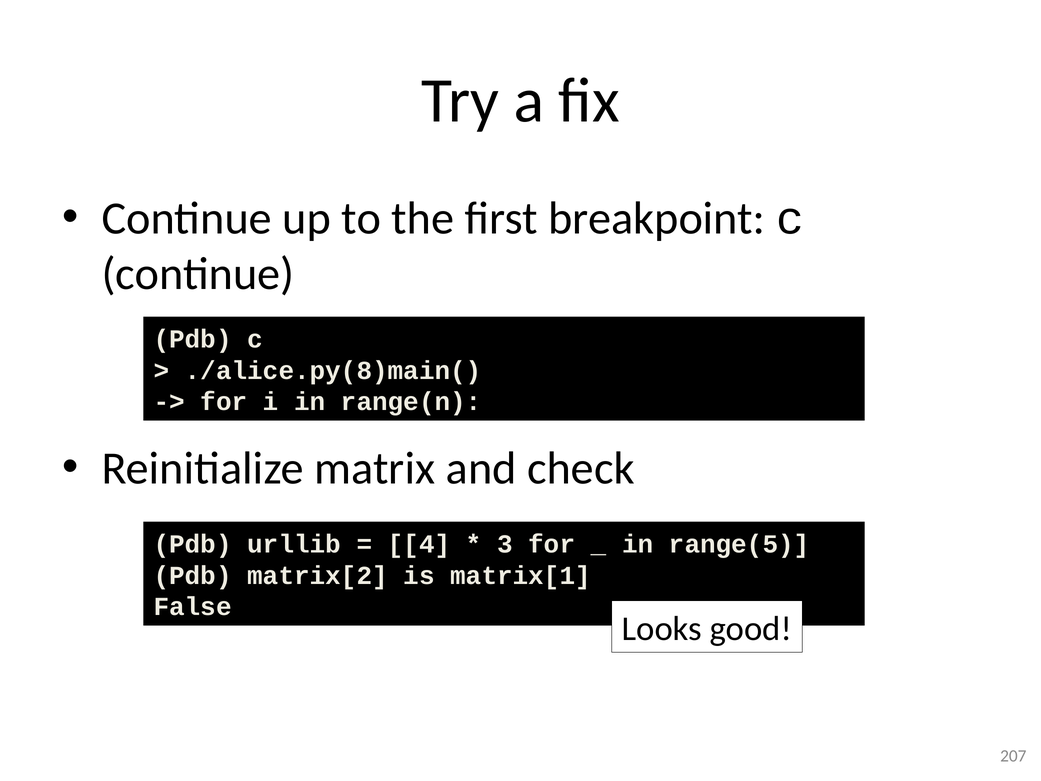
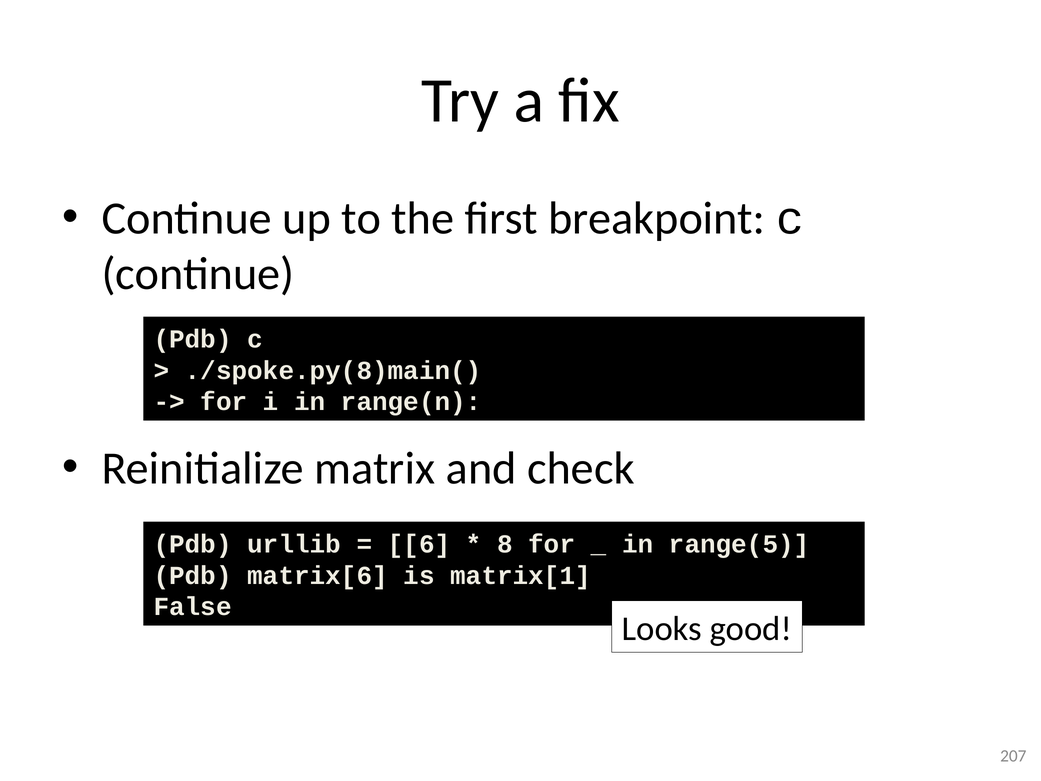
./alice.py(8)main(: ./alice.py(8)main( -> ./spoke.py(8)main( (333, 370)
4: 4 -> 6 (419, 544)
3: 3 -> 8 (505, 544)
matrix[2: matrix[2 -> matrix[6 (318, 575)
